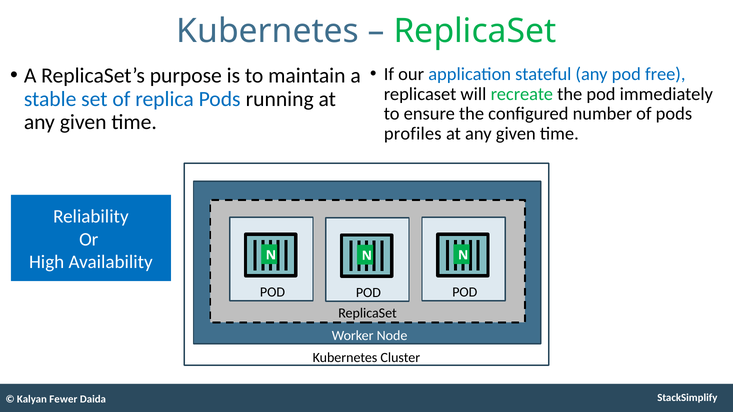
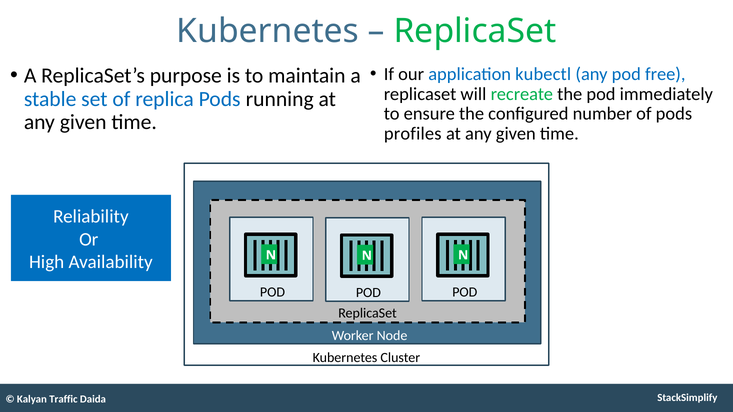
stateful: stateful -> kubectl (543, 74)
Fewer: Fewer -> Traffic (63, 400)
